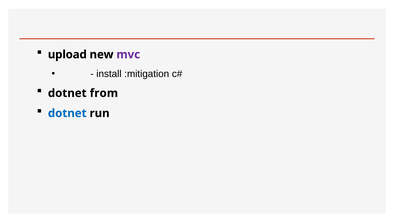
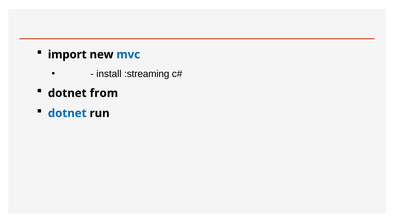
upload: upload -> import (67, 54)
mvc colour: purple -> blue (128, 54)
:mitigation: :mitigation -> :streaming (147, 74)
